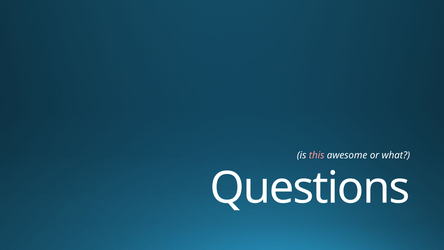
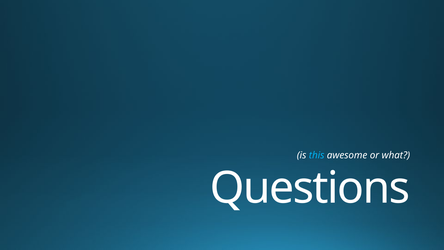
this colour: pink -> light blue (317, 155)
